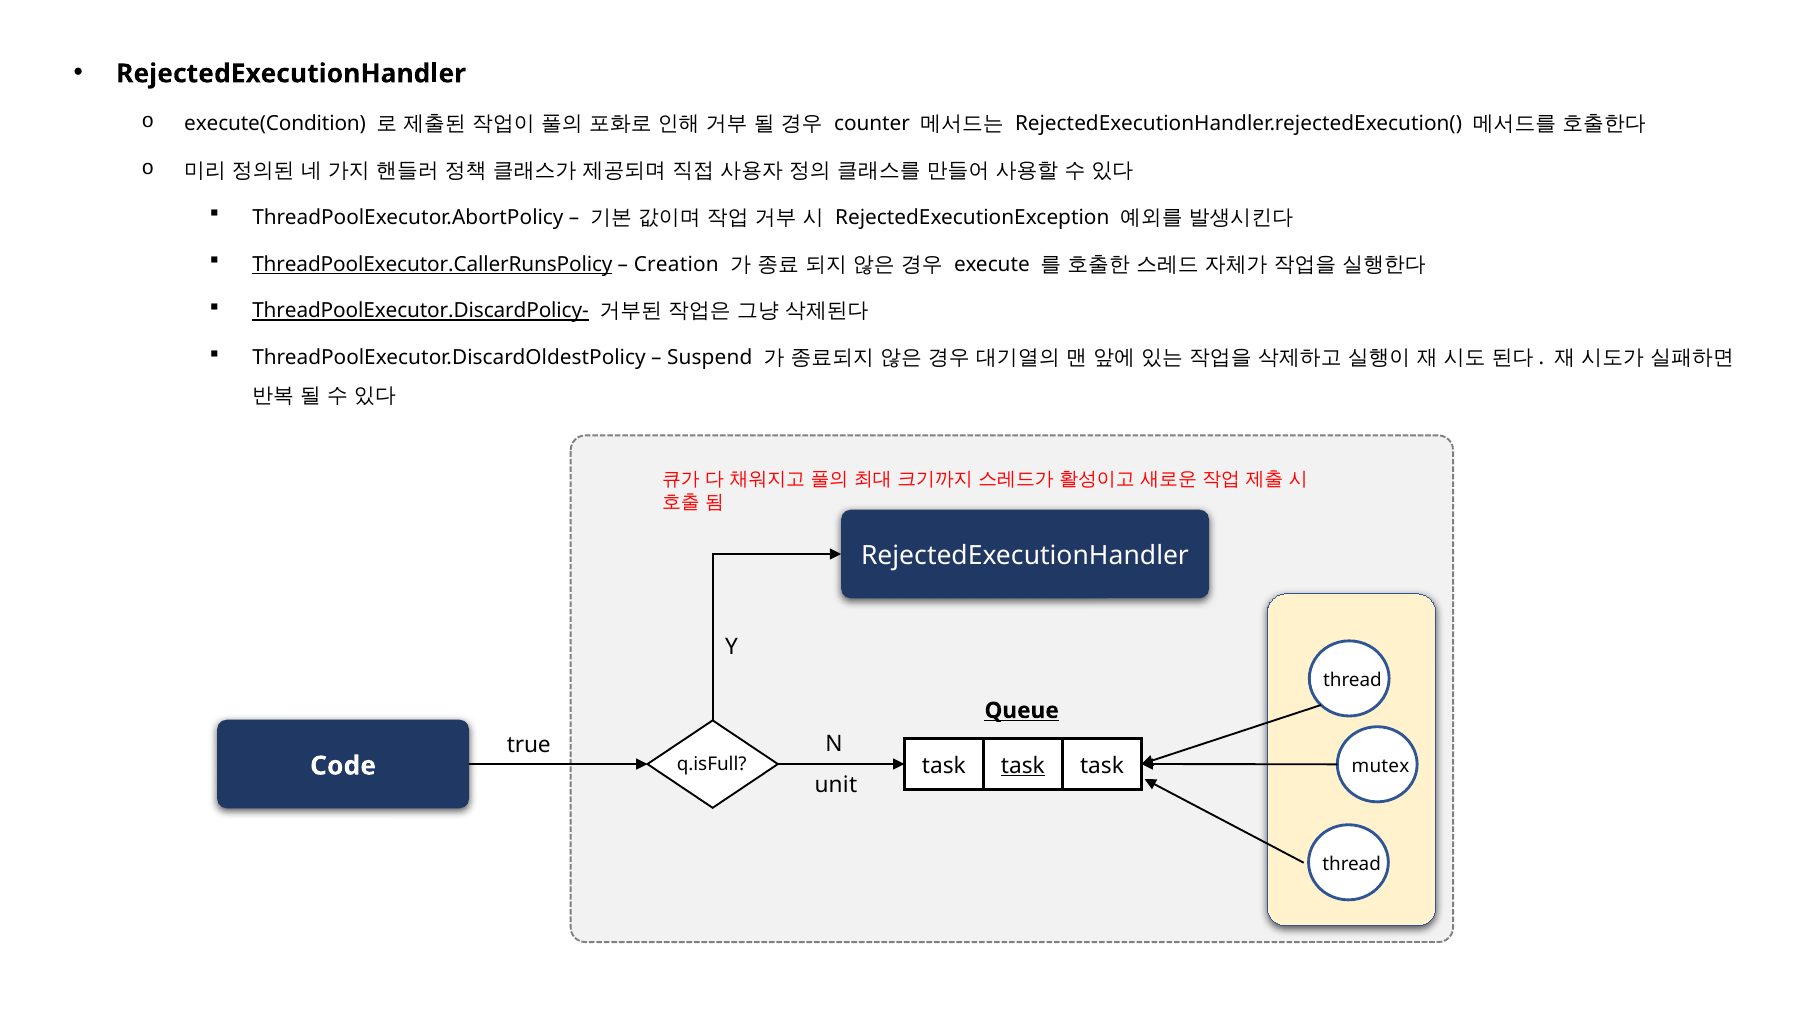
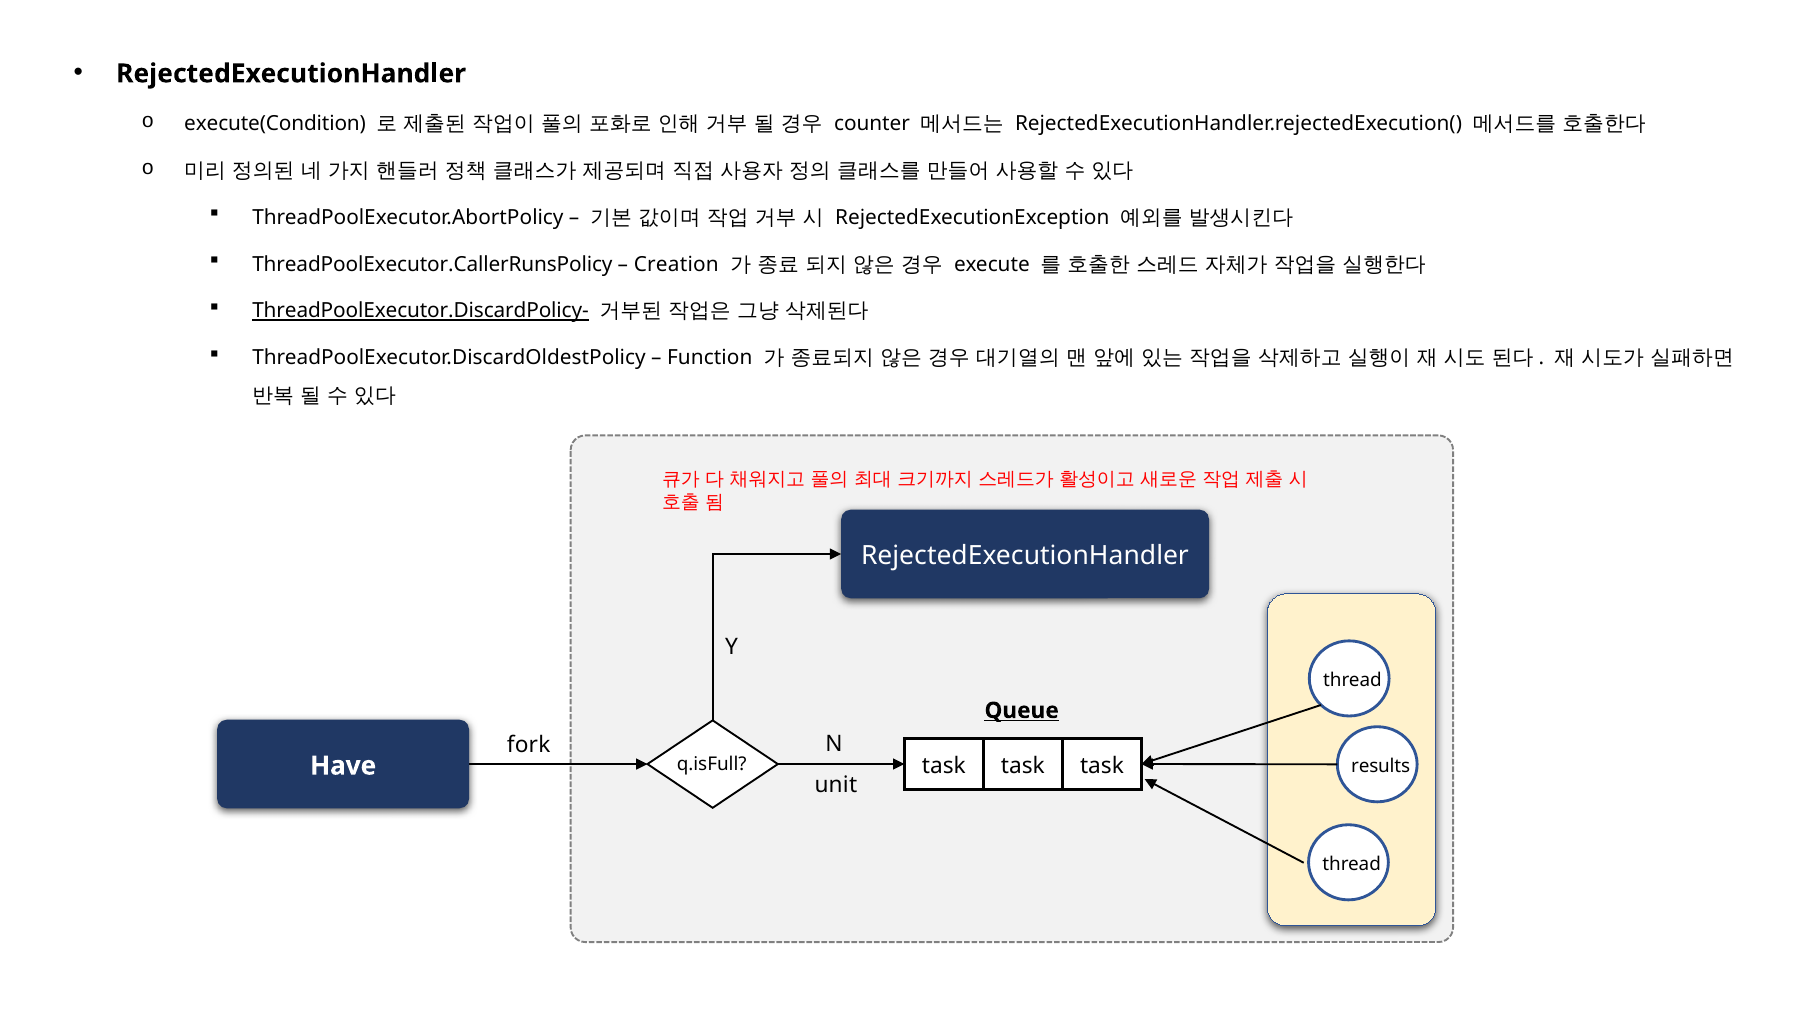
ThreadPoolExecutor.CallerRunsPolicy underline: present -> none (432, 264)
Suspend: Suspend -> Function (710, 358)
true: true -> fork (529, 745)
mutex: mutex -> results (1381, 766)
Code: Code -> Have (343, 766)
task underline: present -> none (1023, 766)
